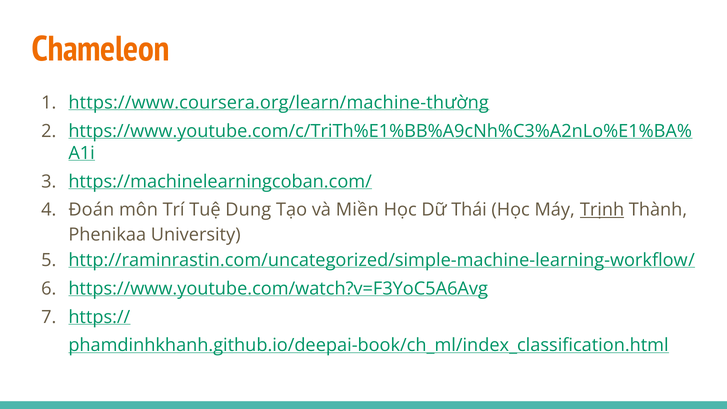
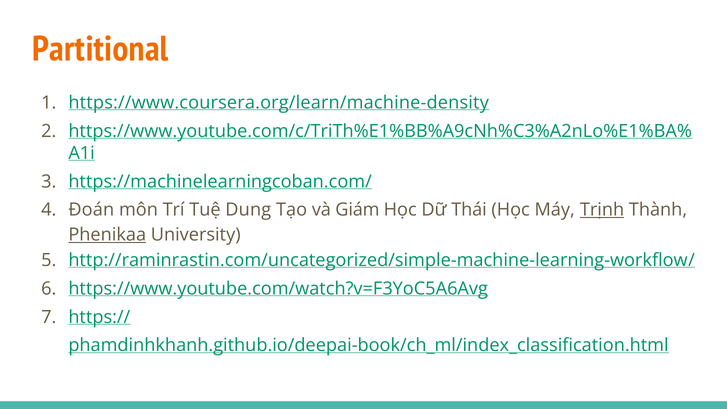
Chameleon: Chameleon -> Partitional (100, 49)
https://www.coursera.org/learn/machine-thường: https://www.coursera.org/learn/machine-thường -> https://www.coursera.org/learn/machine-density (279, 103)
Miền: Miền -> Giám (357, 210)
Phenikaa underline: none -> present (107, 235)
